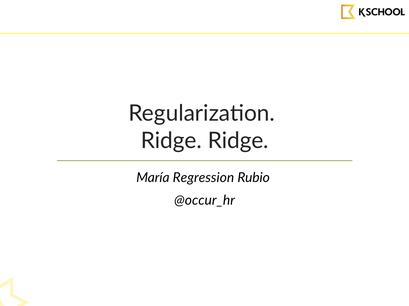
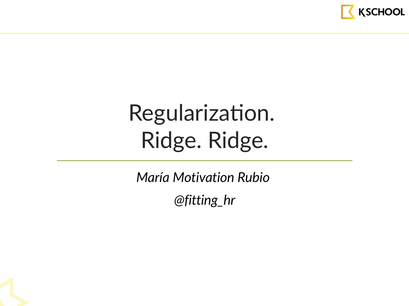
Regression: Regression -> Motivation (204, 178)
@occur_hr: @occur_hr -> @fitting_hr (205, 201)
